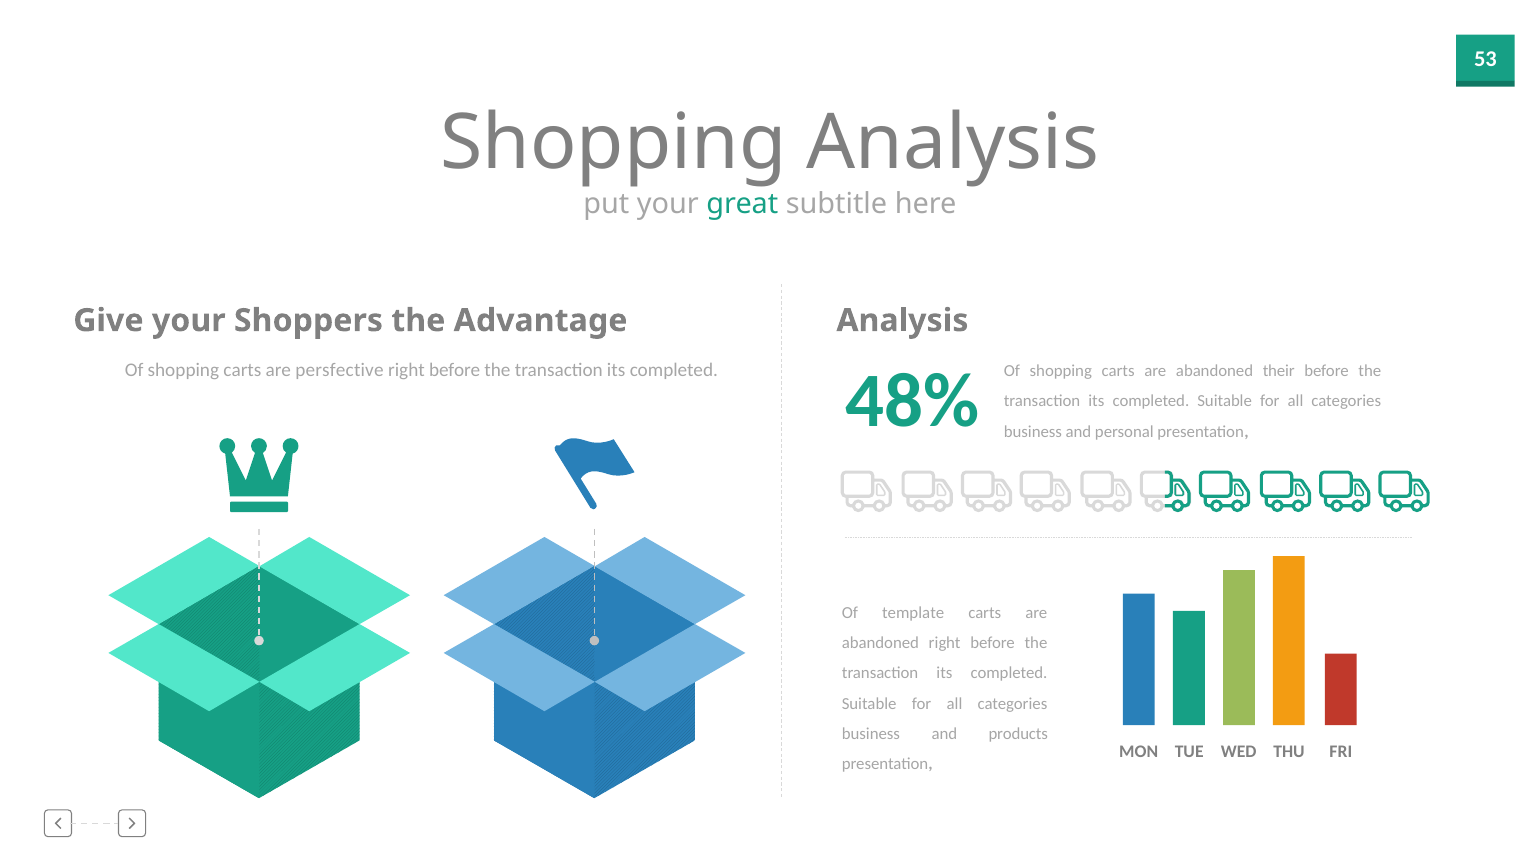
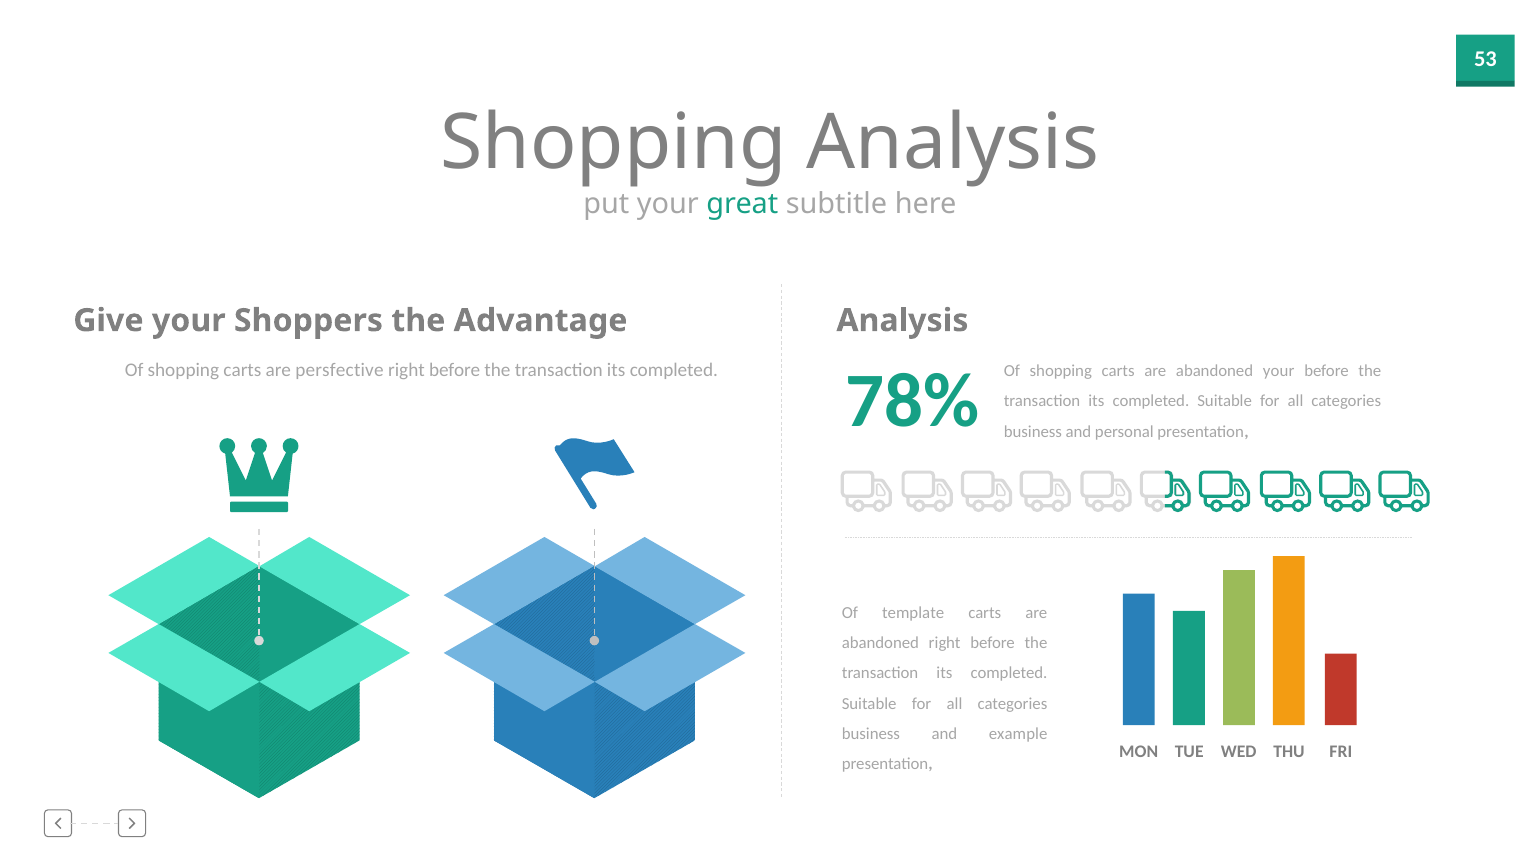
abandoned their: their -> your (1279, 371)
48%: 48% -> 78% (913, 401)
products: products -> example (1018, 734)
